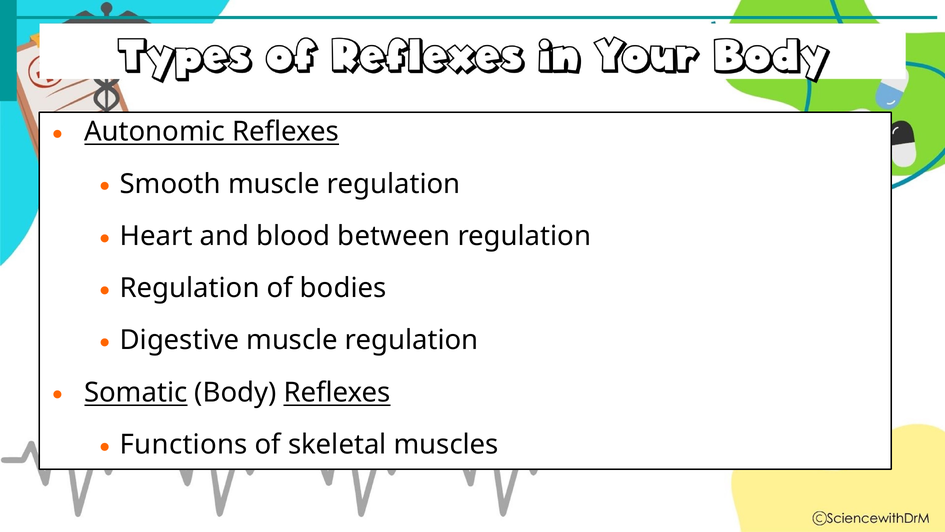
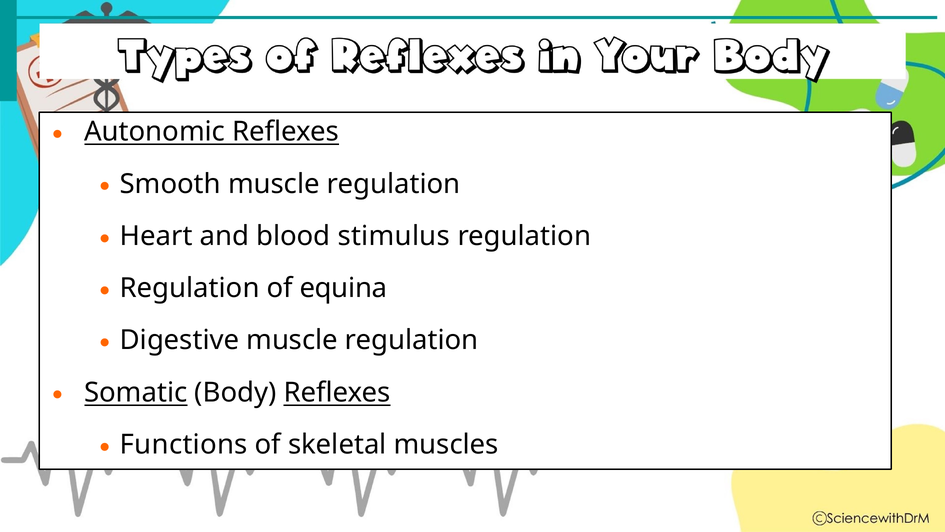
between: between -> stimulus (394, 236)
bodies: bodies -> equina (343, 288)
